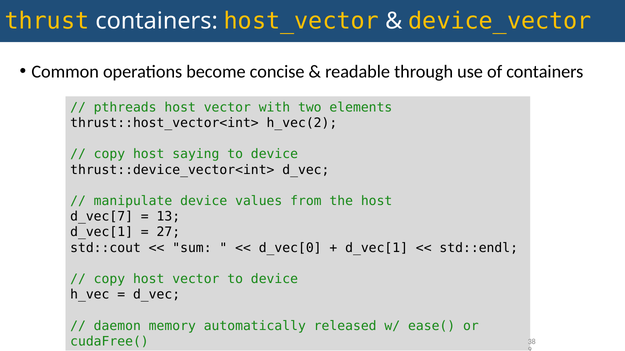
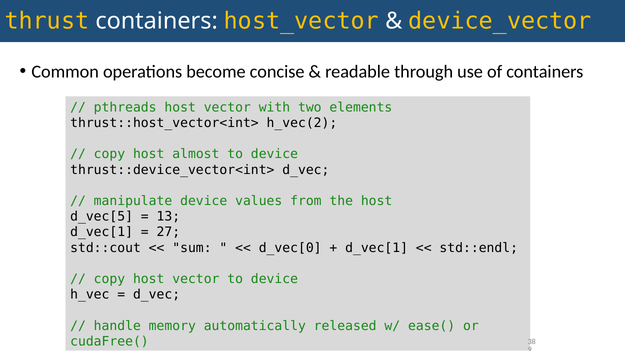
saying: saying -> almost (196, 154)
d_vec[7: d_vec[7 -> d_vec[5 (102, 217)
daemon: daemon -> handle (117, 326)
